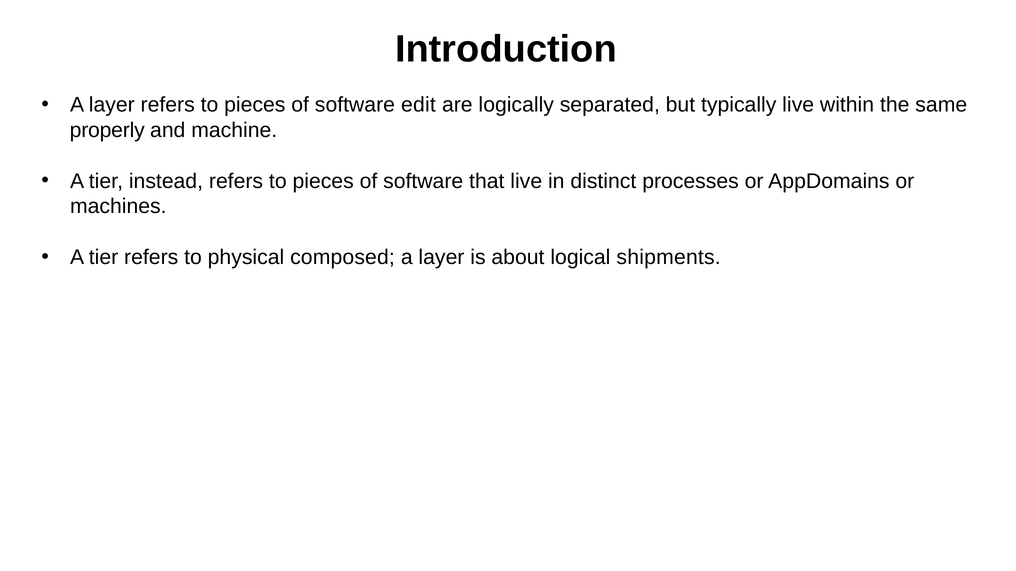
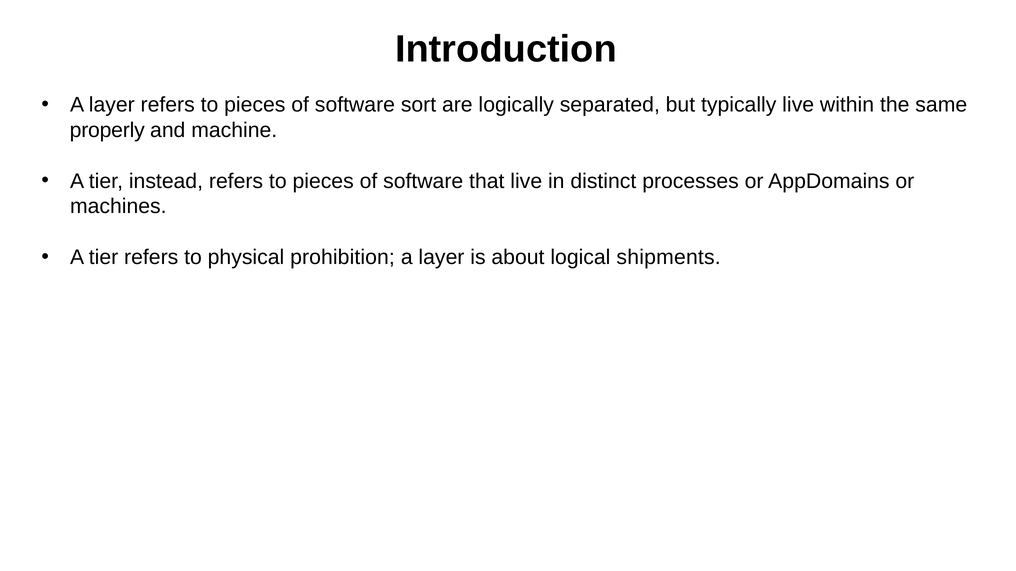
edit: edit -> sort (419, 105)
composed: composed -> prohibition (342, 257)
